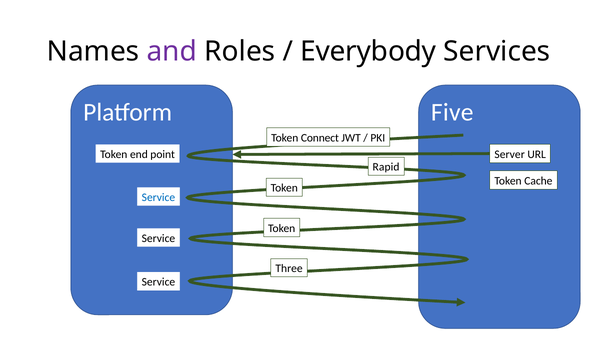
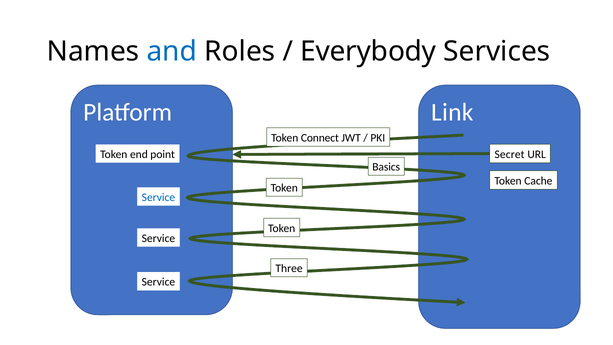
and colour: purple -> blue (172, 51)
Five: Five -> Link (452, 112)
Server: Server -> Secret (510, 154)
Rapid: Rapid -> Basics (386, 167)
